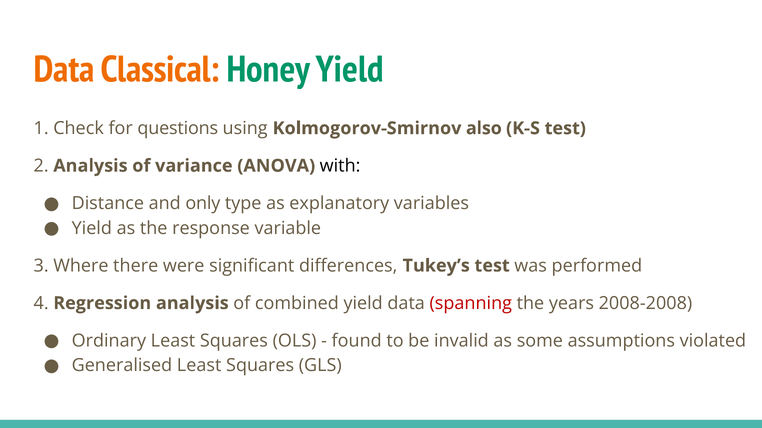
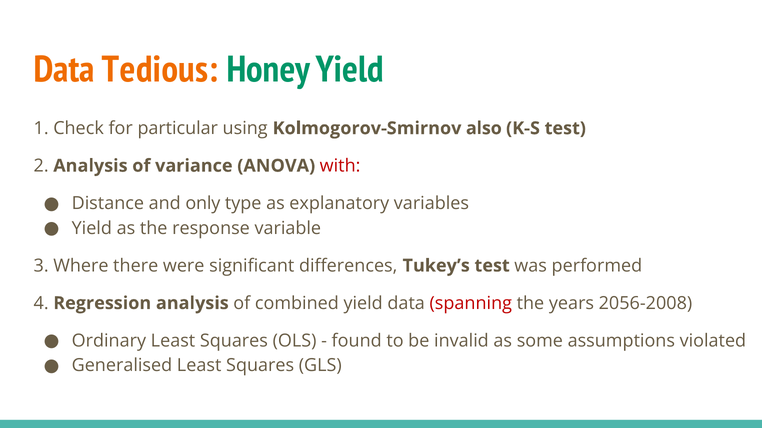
Classical: Classical -> Tedious (160, 70)
questions: questions -> particular (178, 128)
with colour: black -> red (340, 166)
2008-2008: 2008-2008 -> 2056-2008 (645, 304)
